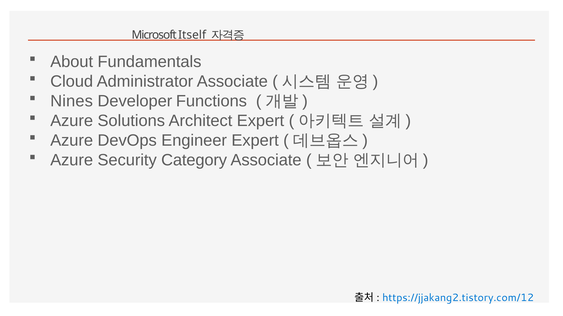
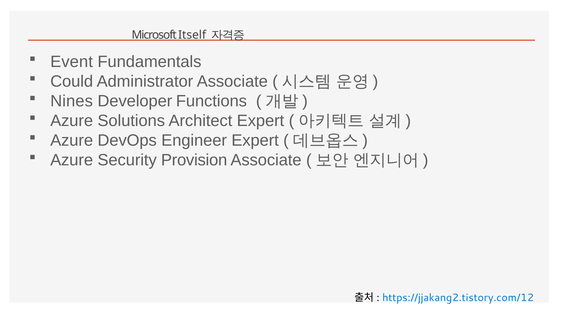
About: About -> Event (72, 62)
Cloud: Cloud -> Could (72, 82)
Category: Category -> Provision (194, 160)
